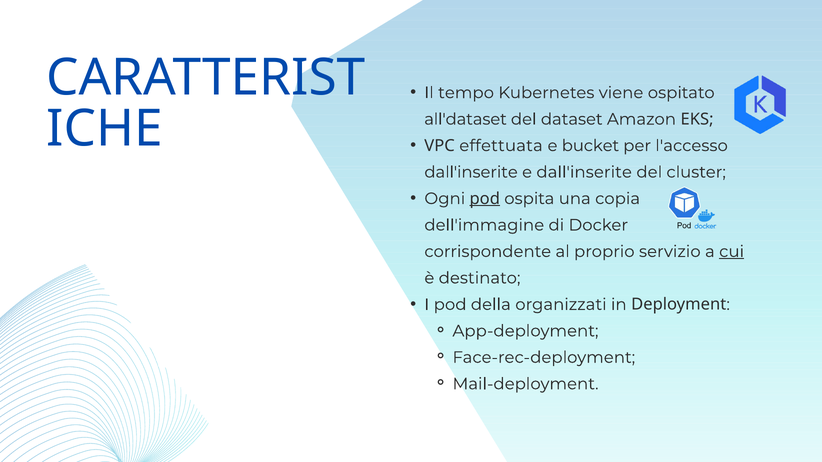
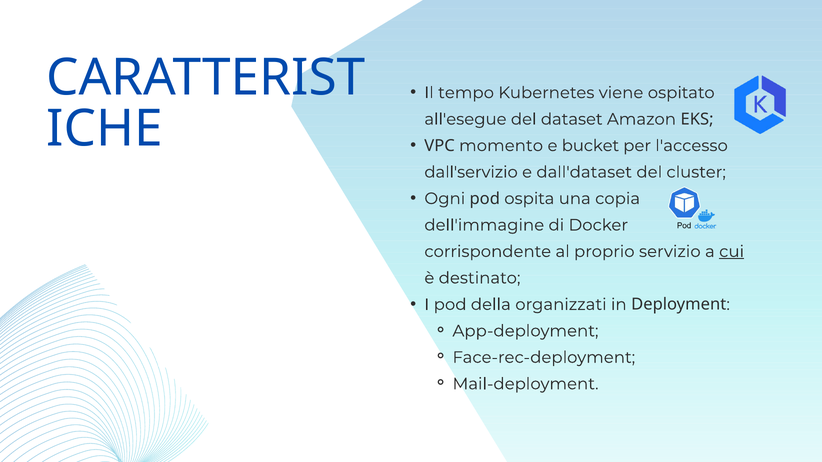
all'dataset: all'dataset -> all'esegue (465, 119)
effettuata: effettuata -> momento (501, 146)
dall'inserite: dall'inserite -> dall'servizio (471, 172)
e dall'inserite: dall'inserite -> dall'dataset (584, 172)
pod underline: present -> none (485, 199)
